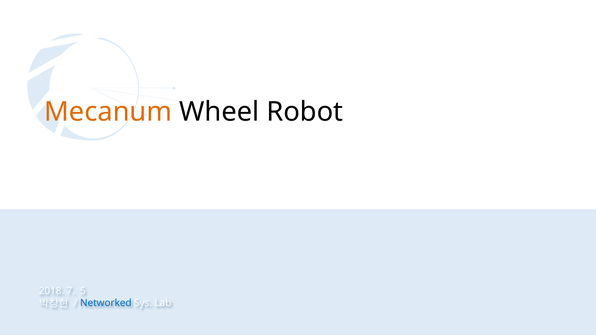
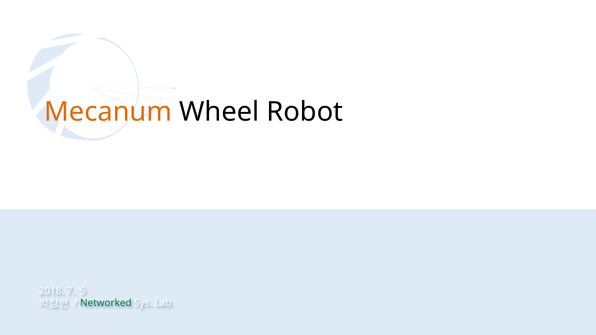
Networked colour: blue -> green (106, 303)
